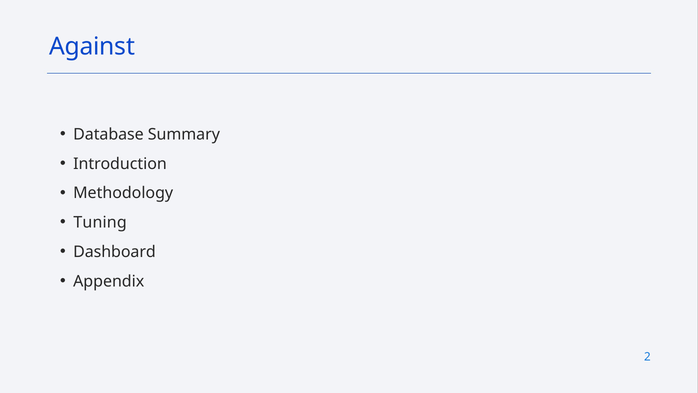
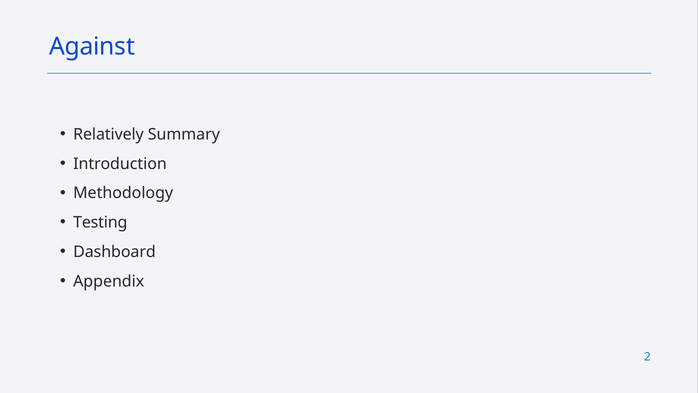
Database: Database -> Relatively (108, 134)
Tuning: Tuning -> Testing (100, 222)
